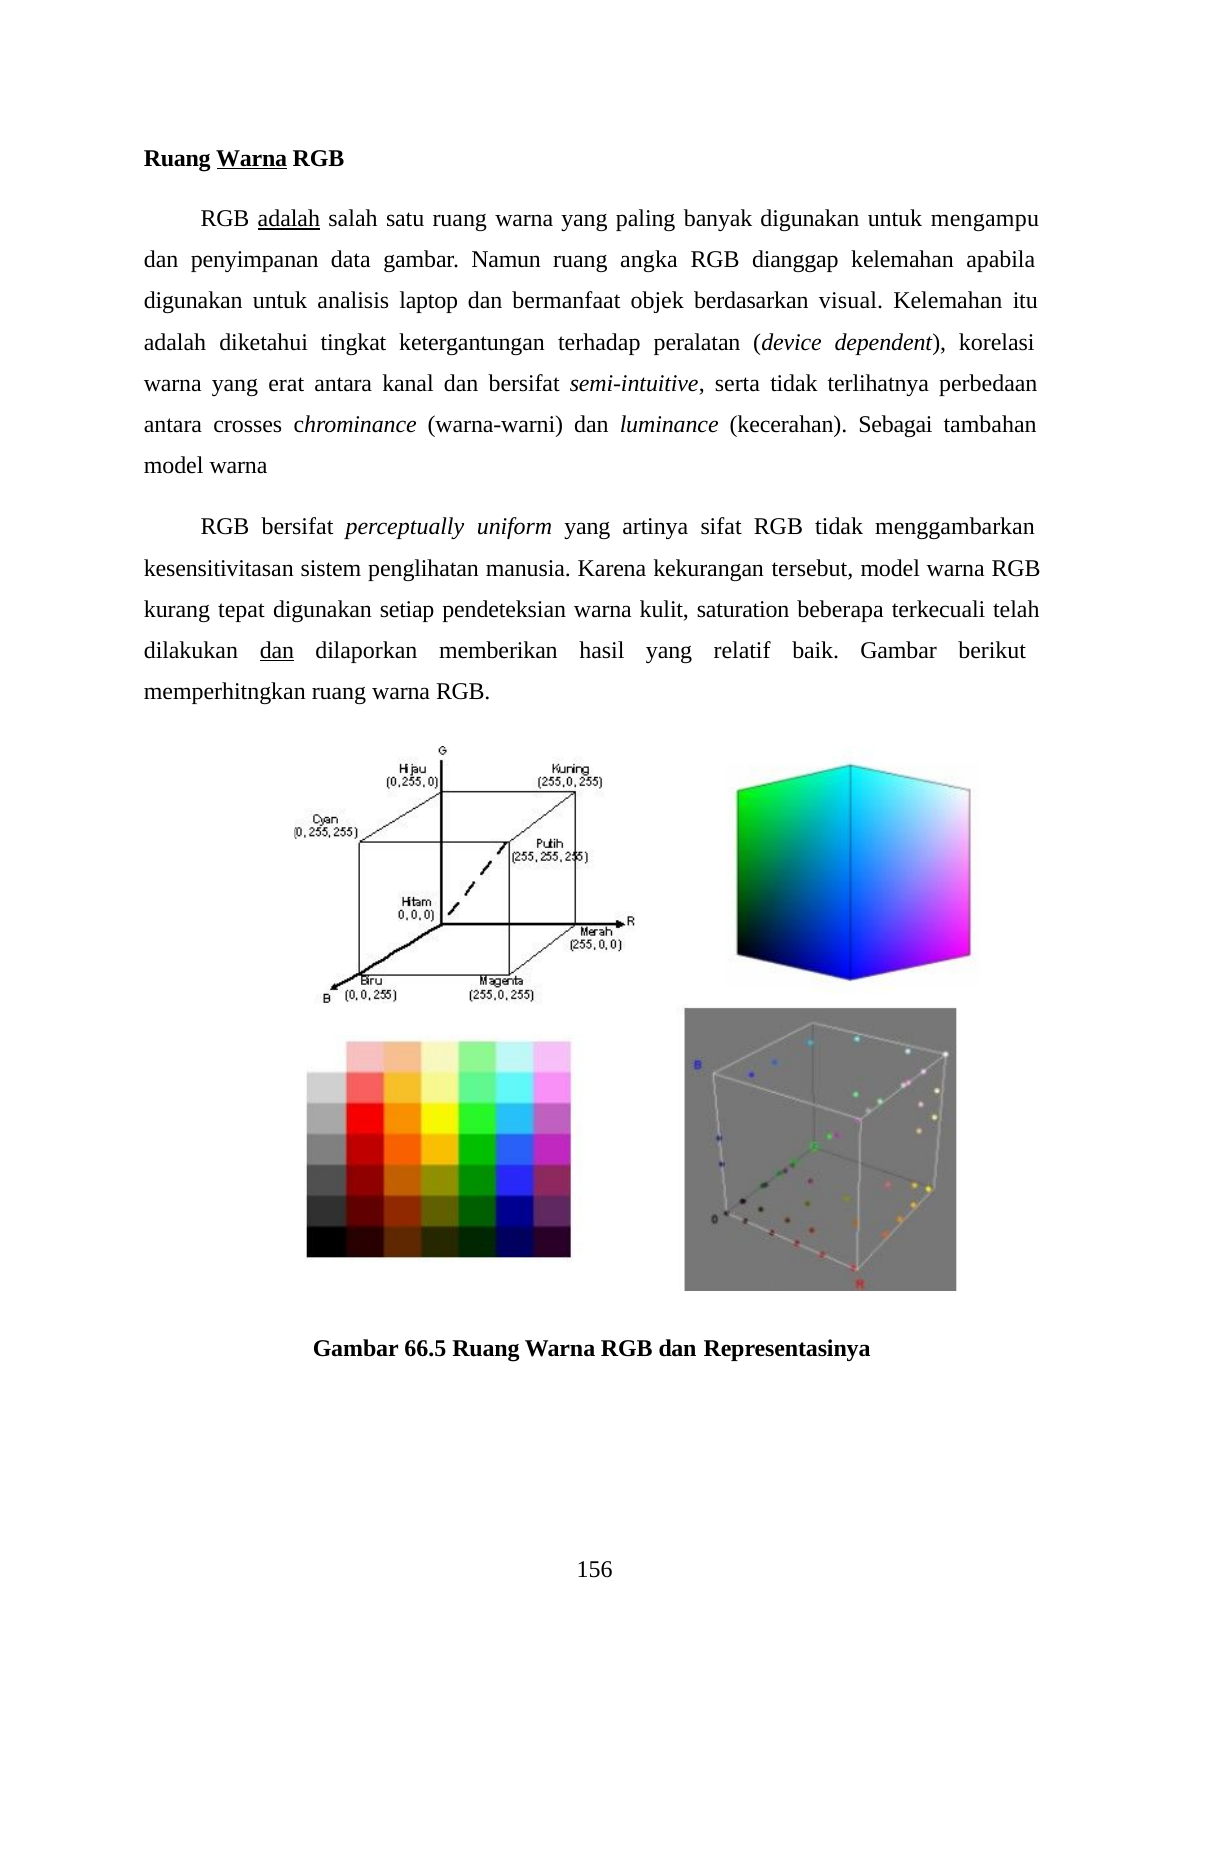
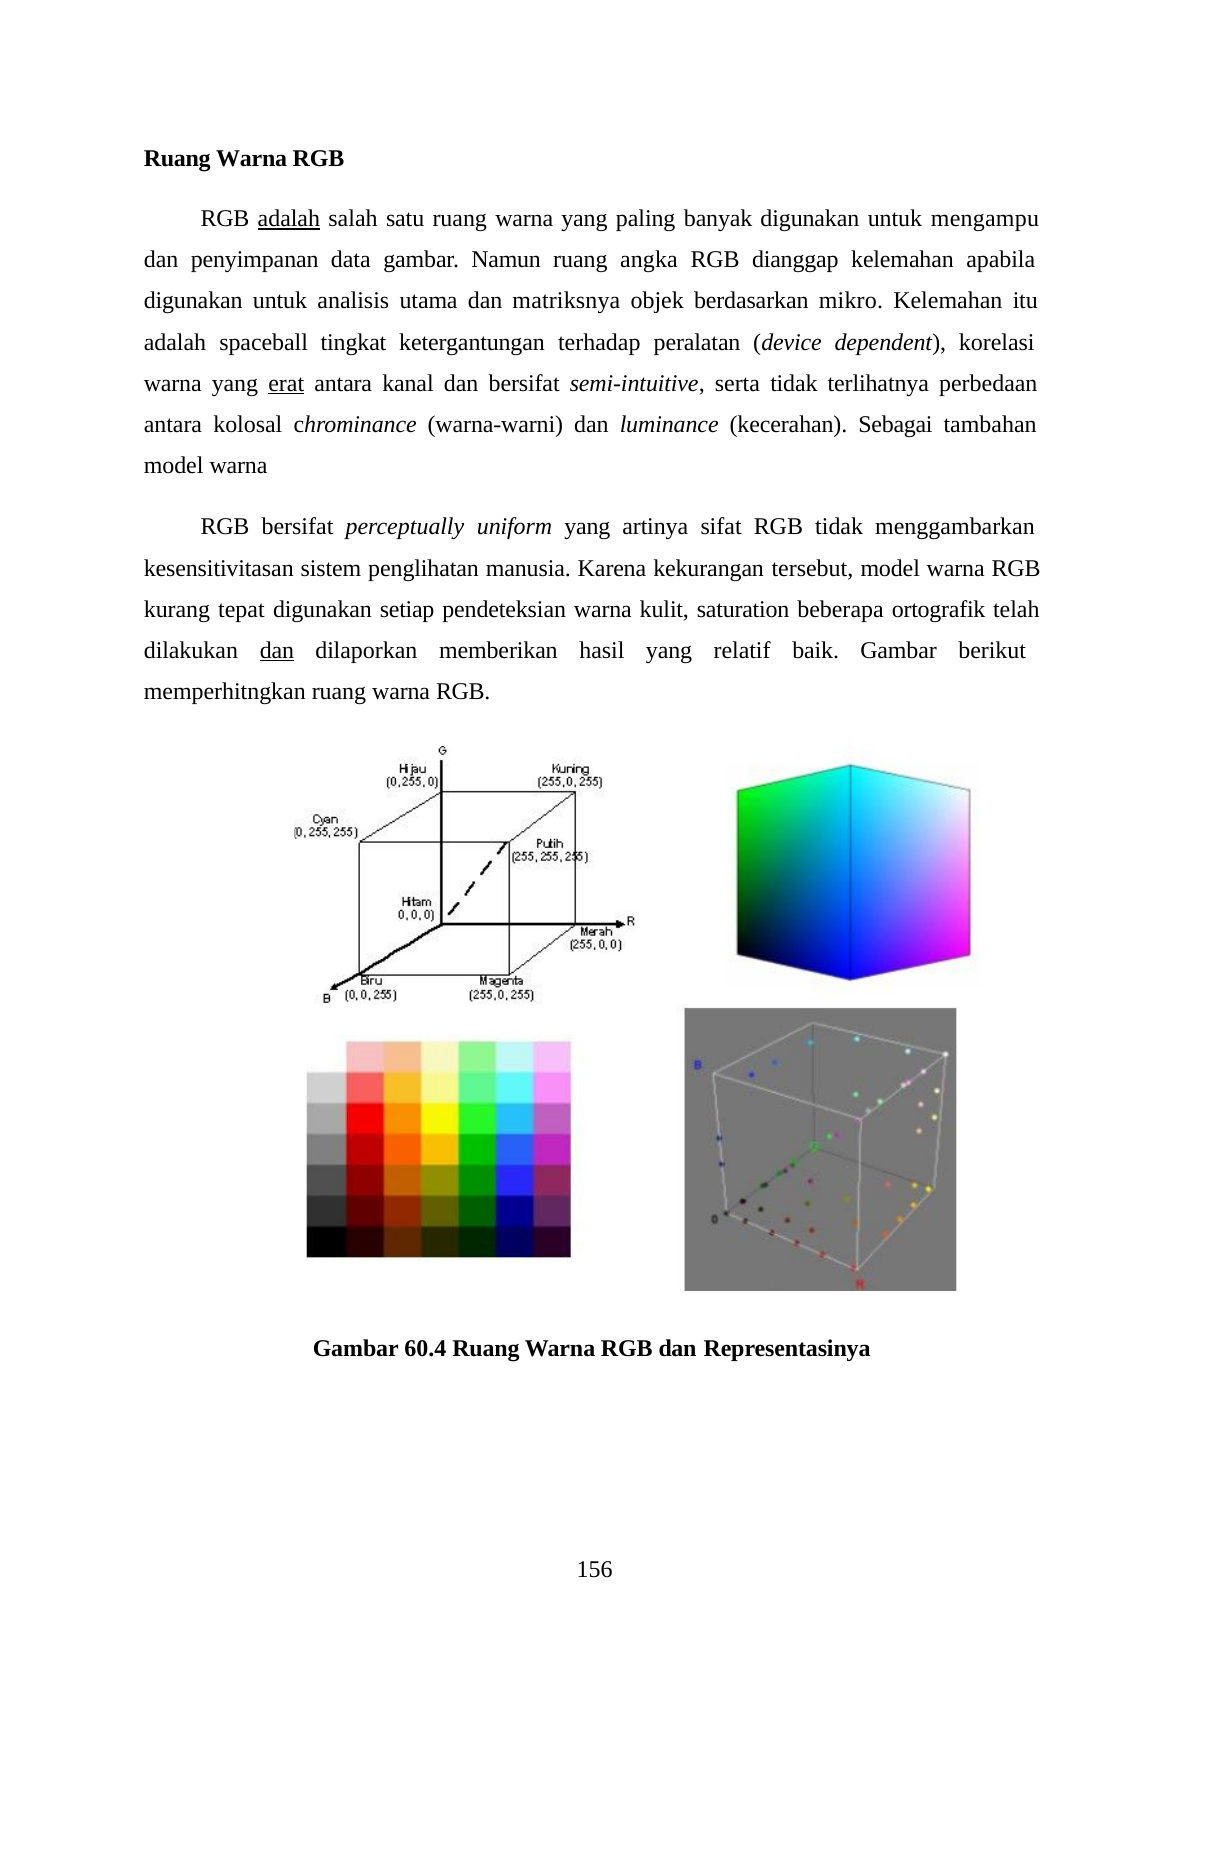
Warna underline: present -> none (252, 158)
laptop: laptop -> utama (429, 301)
bermanfaat: bermanfaat -> matriksnya (566, 301)
visual: visual -> mikro (851, 301)
diketahui: diketahui -> spaceball (264, 342)
erat underline: none -> present (286, 383)
crosses: crosses -> kolosal (248, 424)
terkecuali: terkecuali -> ortografik (939, 609)
66.5: 66.5 -> 60.4 (425, 1348)
